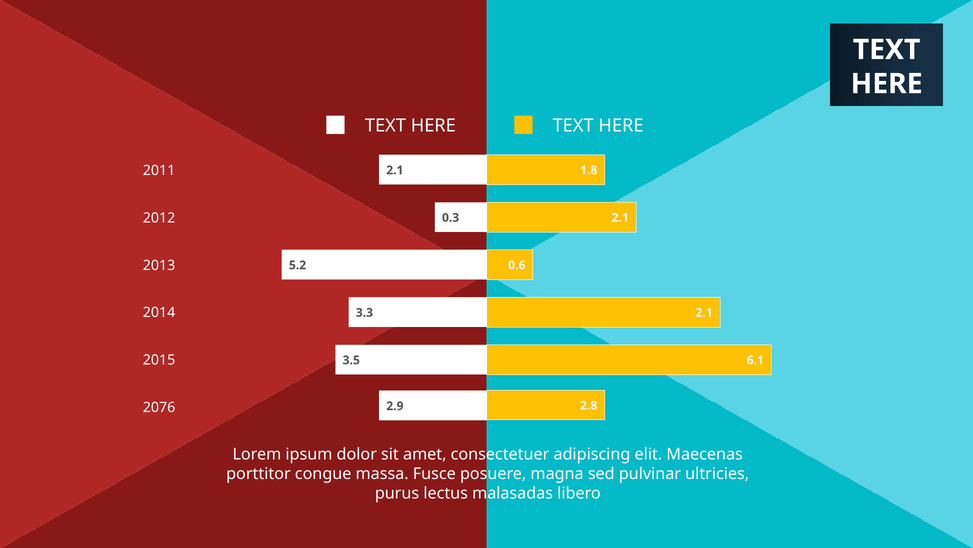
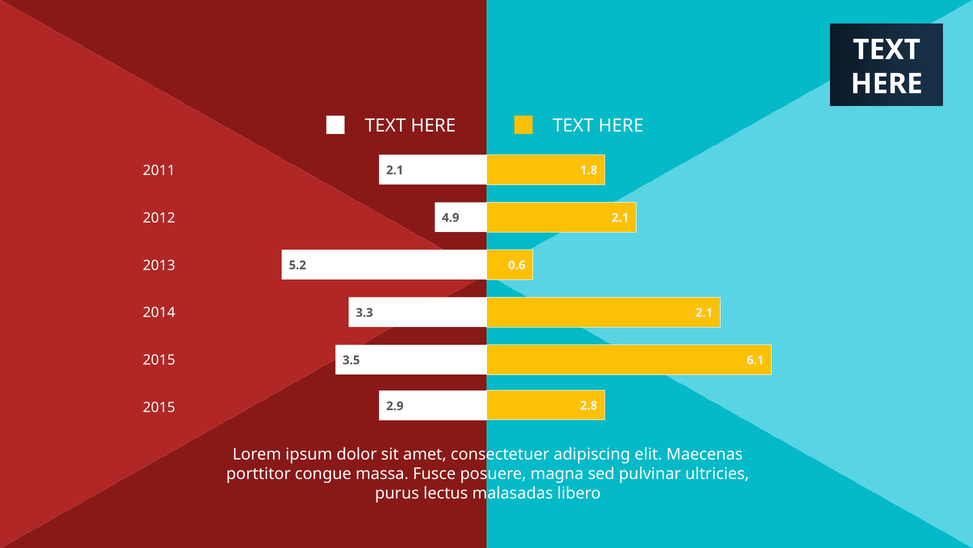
0.3: 0.3 -> 4.9 (451, 217)
2076: 2076 -> 2015 (159, 407)
